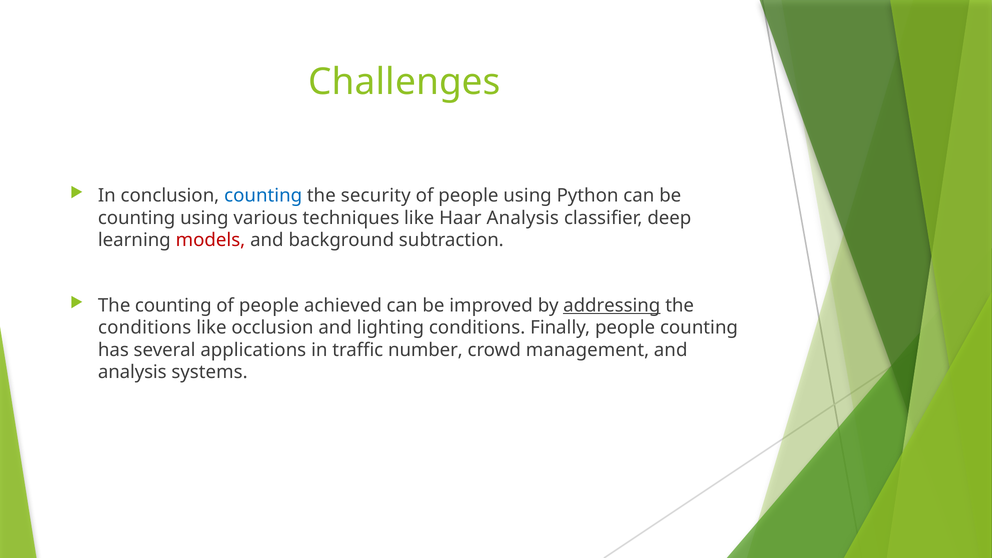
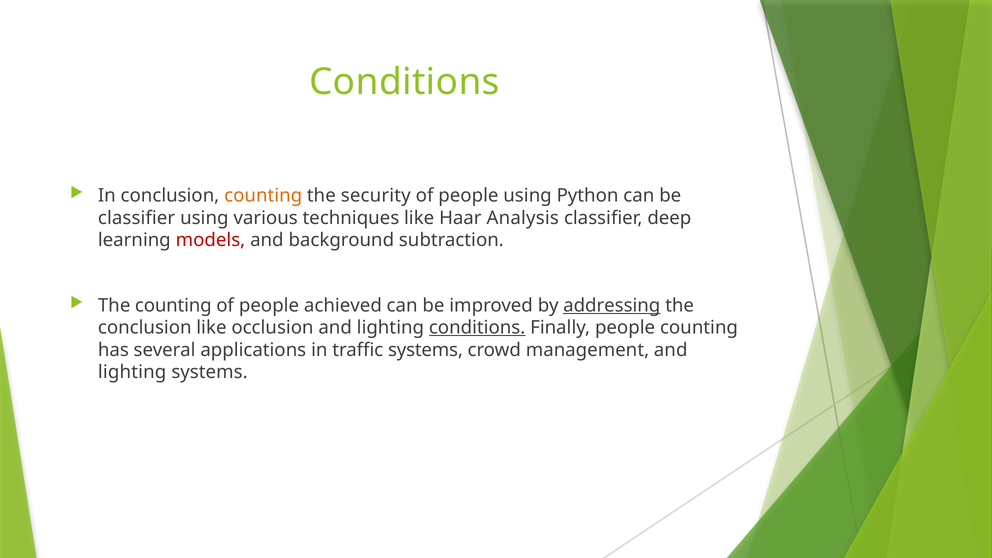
Challenges: Challenges -> Conditions (404, 82)
counting colour: blue -> orange (263, 196)
counting: counting -> classifier (137, 218)
conditions: conditions -> conclusion (145, 328)
conditions underline: none -> present (477, 328)
traffic number: number -> systems (425, 350)
analysis: analysis -> lighting (132, 372)
